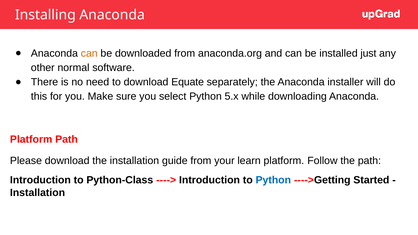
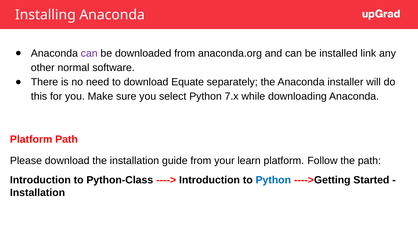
can colour: orange -> purple (89, 53)
just: just -> link (368, 53)
5.x: 5.x -> 7.x (232, 97)
